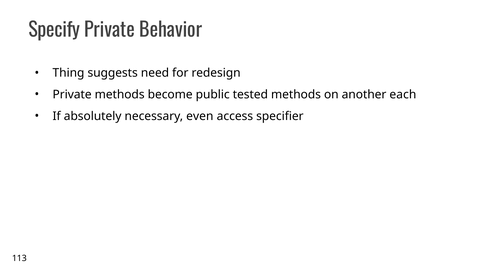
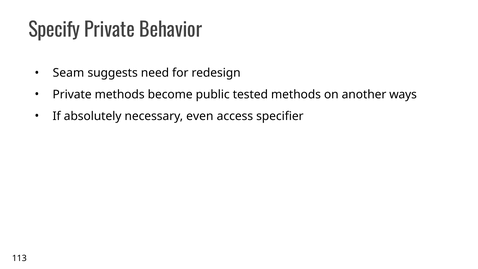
Thing: Thing -> Seam (68, 73)
each: each -> ways (403, 94)
